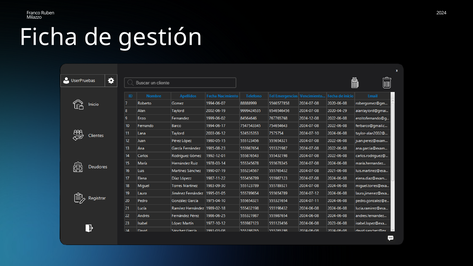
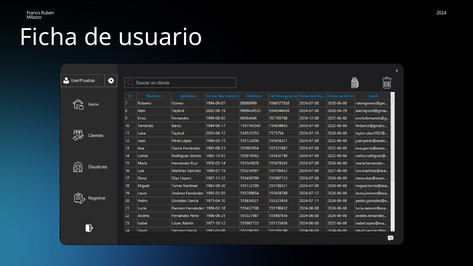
gestión: gestión -> usuario (160, 37)
